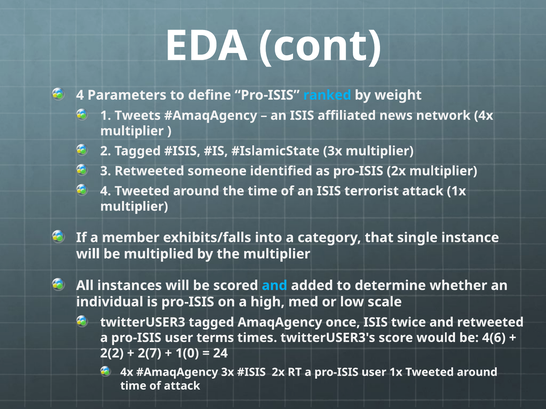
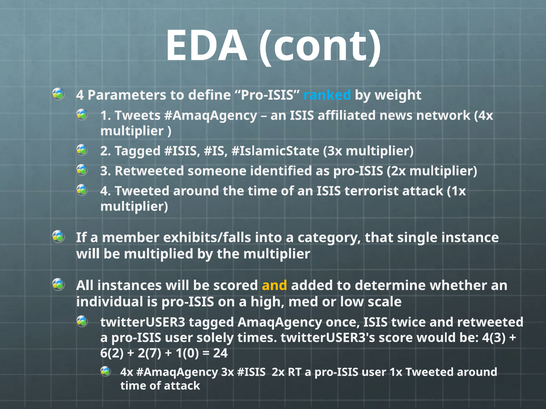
and colour: light blue -> yellow (275, 286)
terms: terms -> solely (215, 338)
4(6: 4(6 -> 4(3 (494, 338)
2(2: 2(2 -> 6(2 (112, 354)
